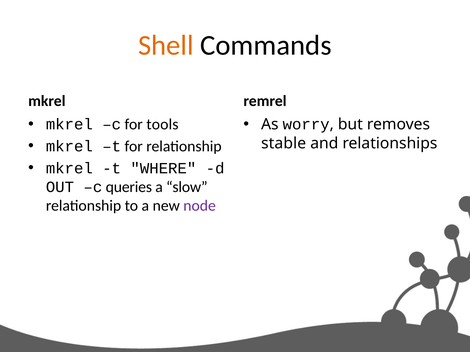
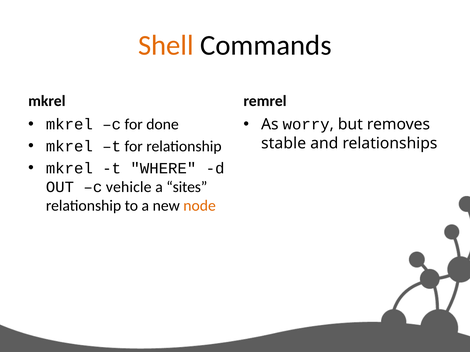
tools: tools -> done (163, 125)
queries: queries -> vehicle (129, 187)
slow: slow -> sites (187, 187)
node colour: purple -> orange (200, 206)
